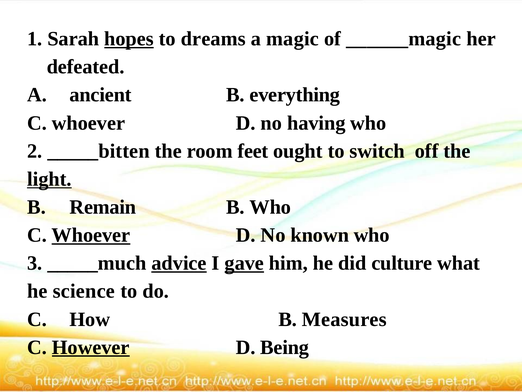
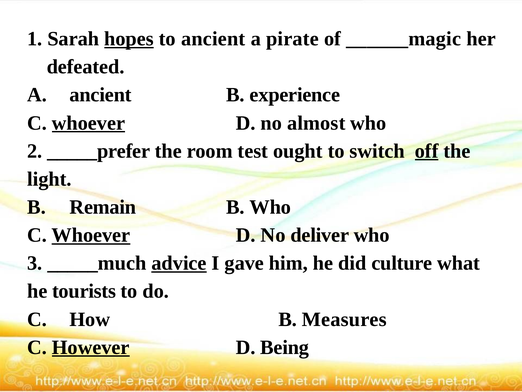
to dreams: dreams -> ancient (213, 39)
magic: magic -> pirate (293, 39)
everything: everything -> experience (295, 95)
whoever underline: none -> present (88, 123)
having: having -> almost (316, 123)
_____bitten: _____bitten -> _____prefer (99, 151)
feet: feet -> test (253, 151)
off underline: none -> present (427, 151)
light underline: present -> none (49, 179)
known: known -> deliver (320, 235)
gave underline: present -> none (244, 263)
science: science -> tourists (84, 291)
